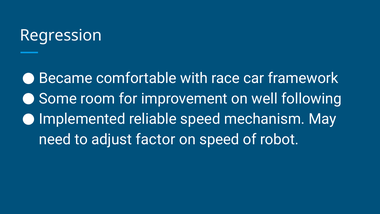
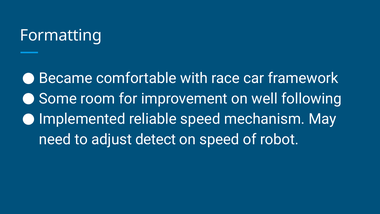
Regression: Regression -> Formatting (61, 35)
factor: factor -> detect (156, 139)
